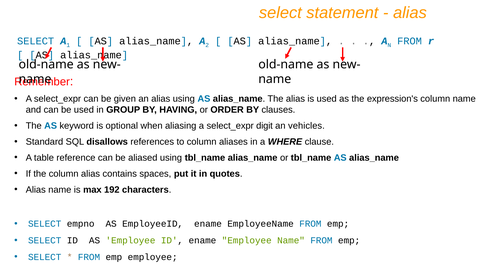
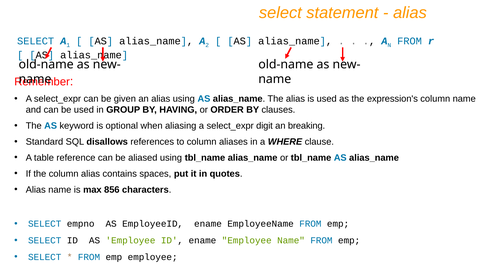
vehicles: vehicles -> breaking (307, 126)
192: 192 -> 856 (112, 190)
